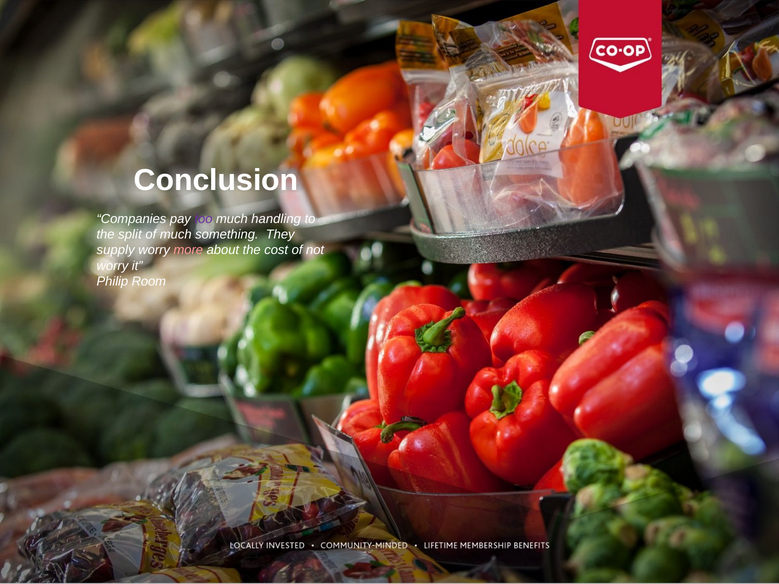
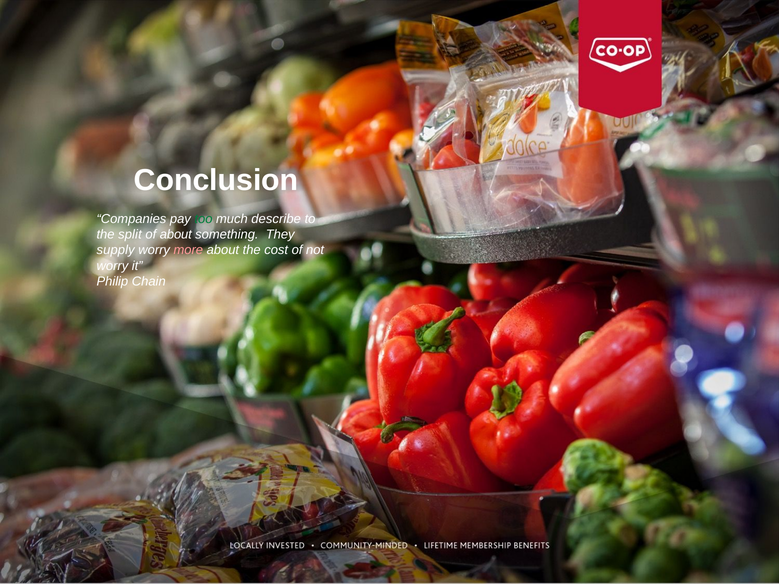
too colour: purple -> green (203, 219)
handling: handling -> describe (276, 219)
of much: much -> about (176, 235)
Room: Room -> Chain (149, 281)
